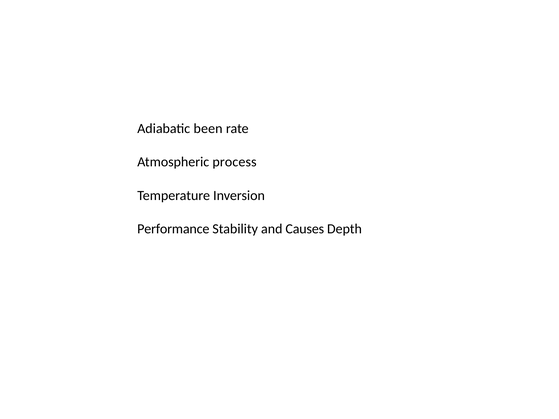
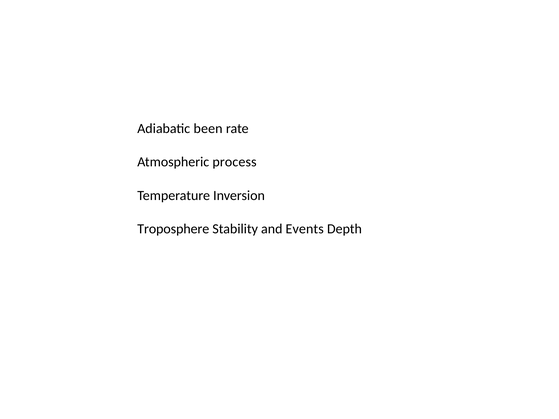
Performance: Performance -> Troposphere (173, 229)
Causes: Causes -> Events (305, 229)
